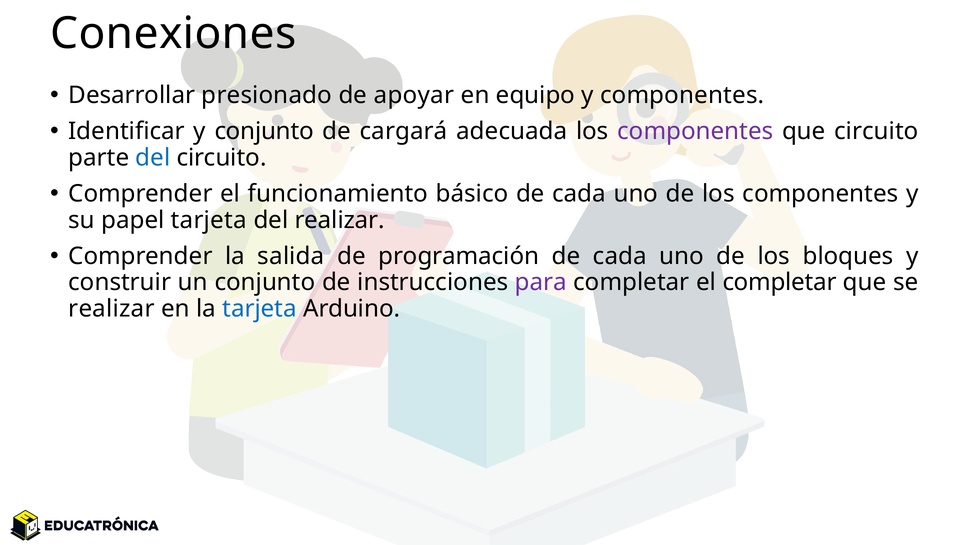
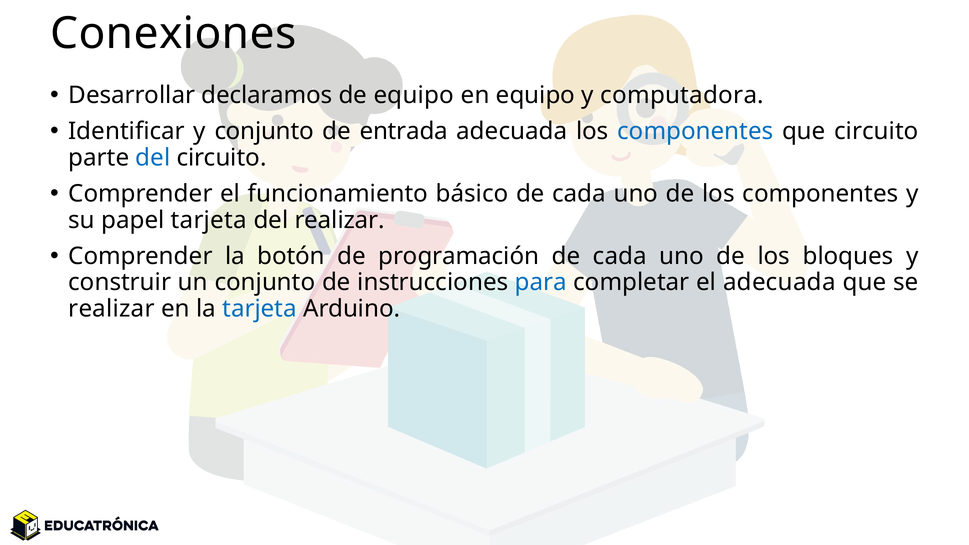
presionado: presionado -> declaramos (267, 95)
de apoyar: apoyar -> equipo (414, 95)
y componentes: componentes -> computadora (682, 95)
cargará: cargará -> entrada (404, 131)
componentes colour: purple -> blue (695, 131)
salida: salida -> botón (291, 256)
para colour: purple -> blue (541, 282)
el completar: completar -> adecuada (779, 282)
